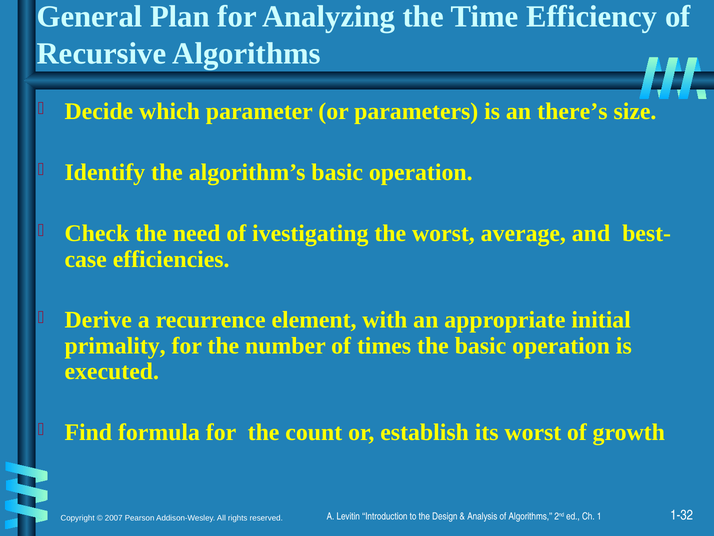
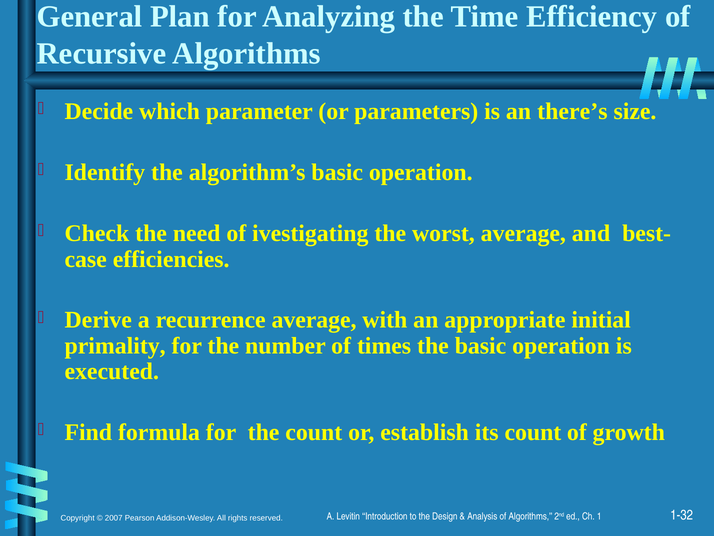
recurrence element: element -> average (314, 320)
its worst: worst -> count (533, 432)
